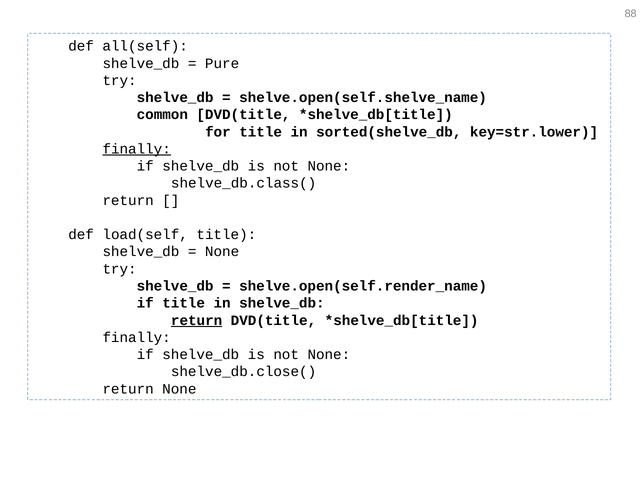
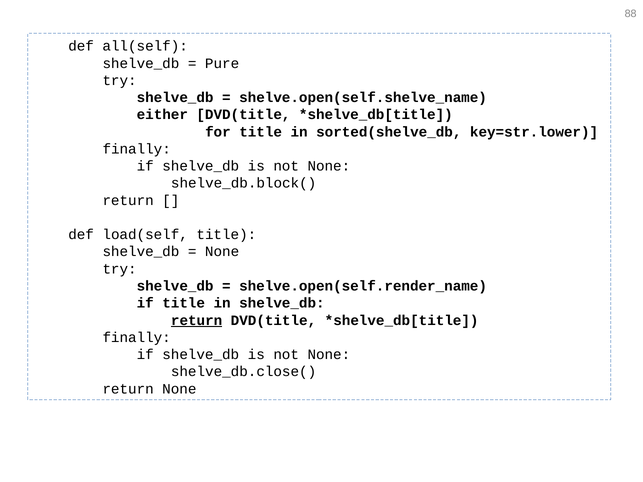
common: common -> either (162, 115)
finally underline: present -> none (137, 149)
shelve_db.class(: shelve_db.class( -> shelve_db.block( (244, 183)
